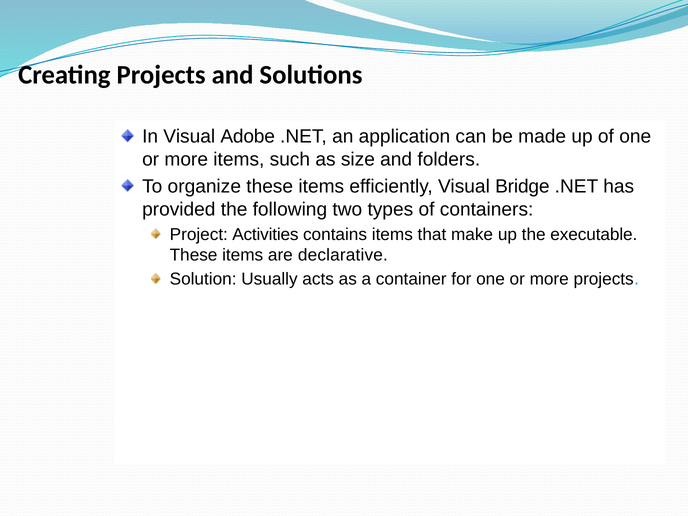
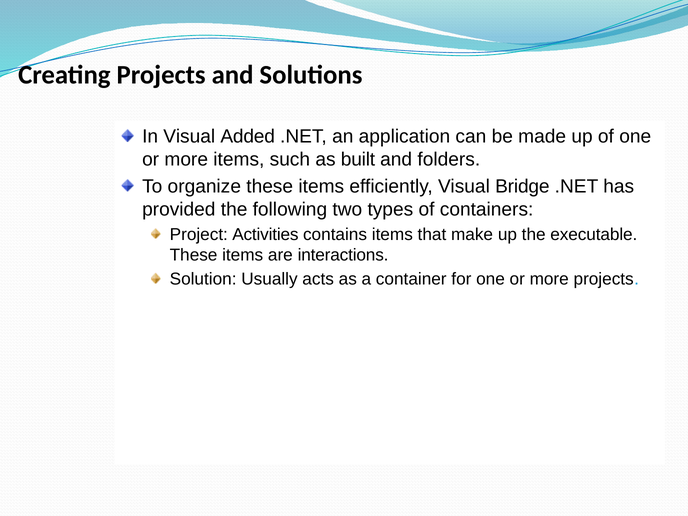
Adobe: Adobe -> Added (248, 137)
size: size -> built (358, 160)
declarative: declarative -> interactions (343, 255)
